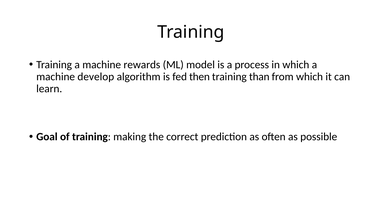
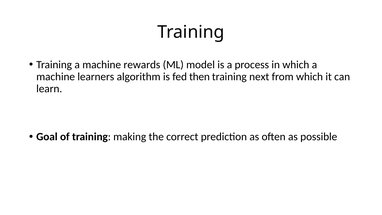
develop: develop -> learners (96, 77)
than: than -> next (259, 77)
